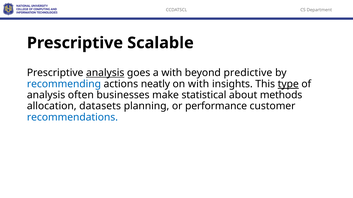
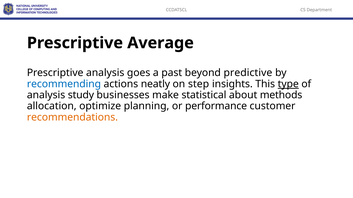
Scalable: Scalable -> Average (161, 43)
analysis underline: present -> none (105, 73)
a with: with -> past (172, 73)
on with: with -> step (199, 84)
often: often -> study (81, 95)
datasets: datasets -> optimize (100, 106)
recommendations colour: blue -> orange (72, 118)
